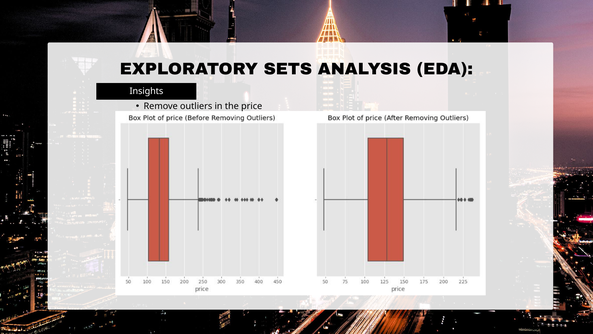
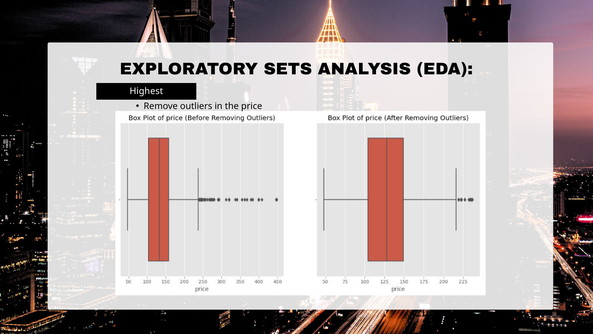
Insights: Insights -> Highest (146, 91)
